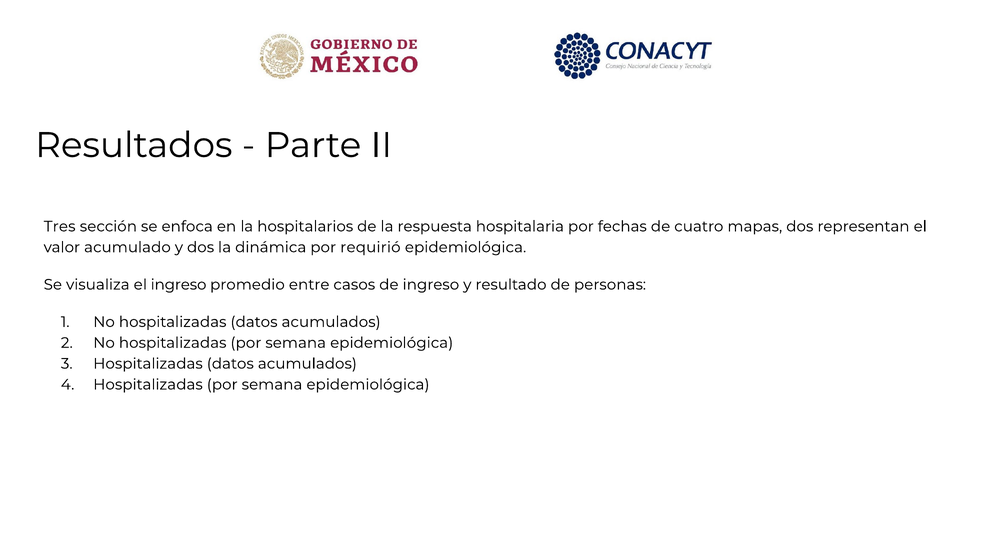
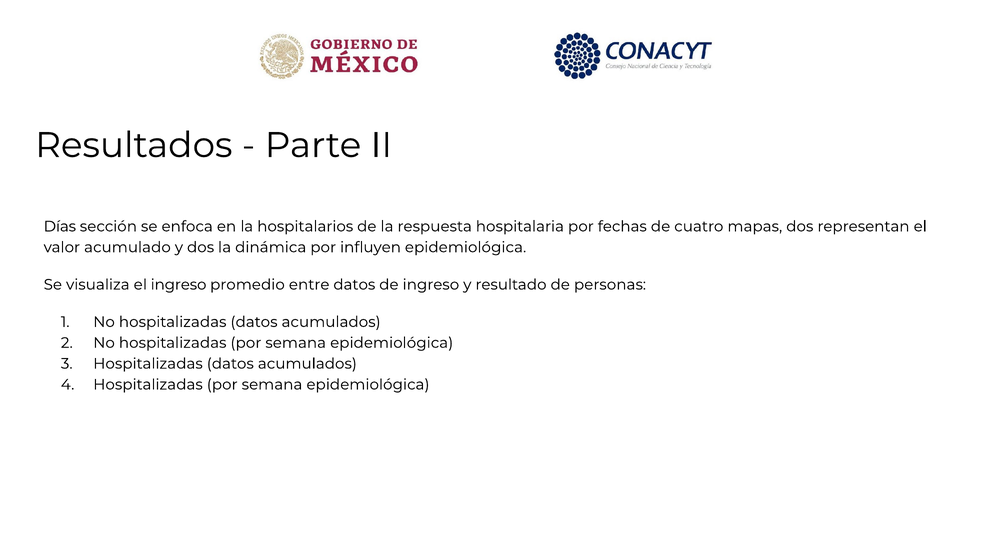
Tres: Tres -> Días (60, 226)
requirió: requirió -> influyen (371, 247)
entre casos: casos -> datos (354, 285)
